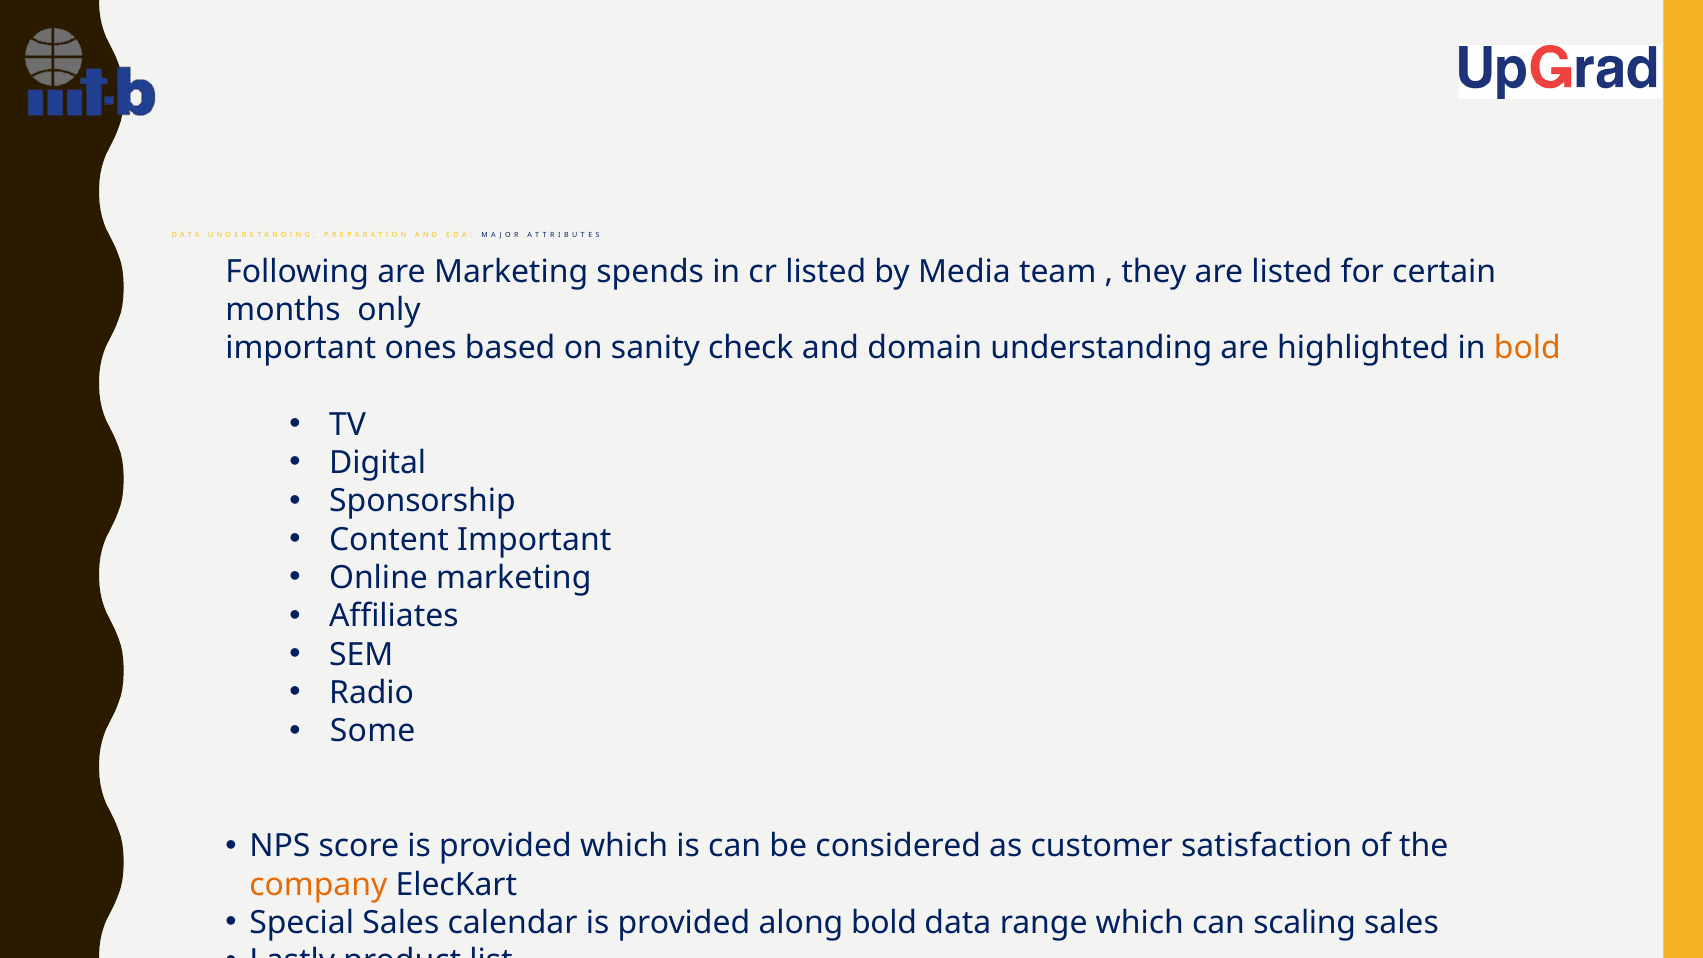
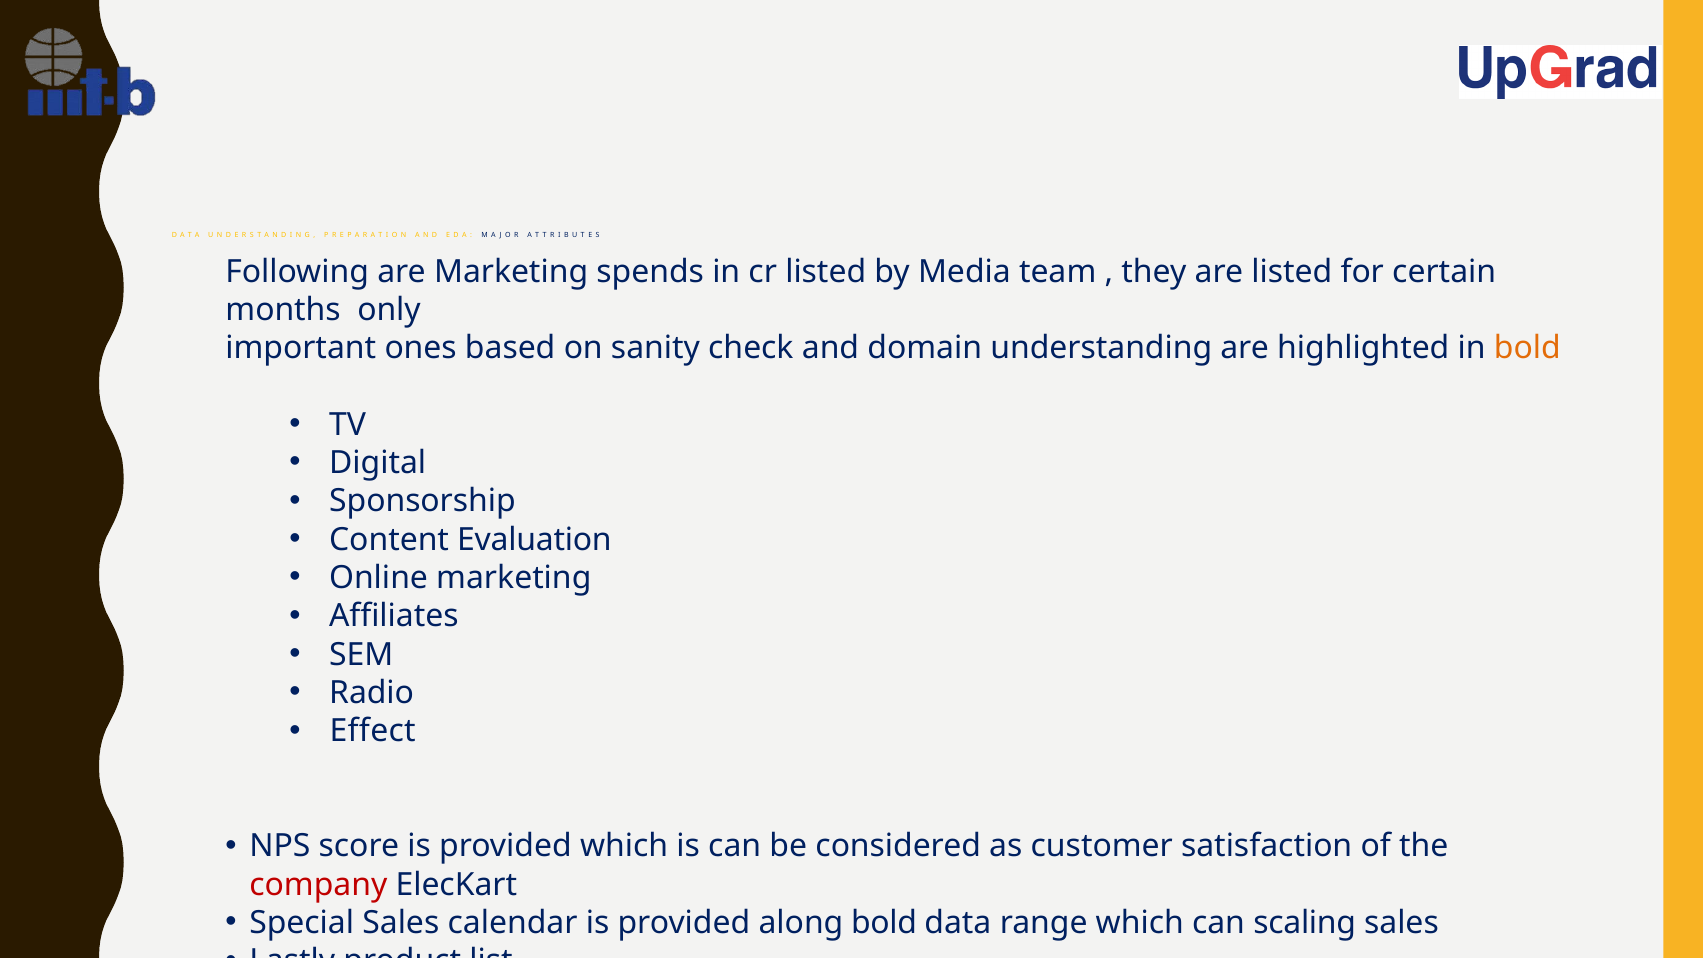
Content Important: Important -> Evaluation (534, 540)
Some: Some -> Effect (373, 731)
company colour: orange -> red (318, 885)
